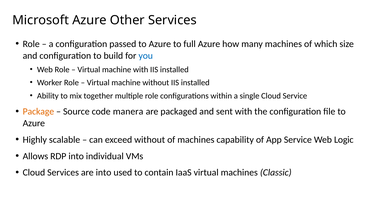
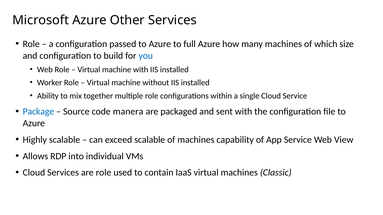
Package colour: orange -> blue (38, 112)
exceed without: without -> scalable (150, 140)
Logic: Logic -> View (344, 140)
are into: into -> role (104, 173)
